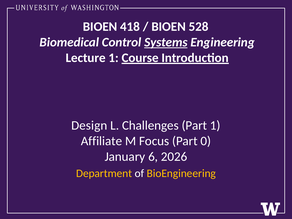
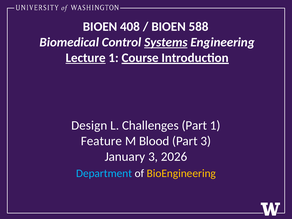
418: 418 -> 408 (130, 27)
528: 528 -> 588 (199, 27)
Lecture underline: none -> present (86, 58)
Affiliate: Affiliate -> Feature (101, 141)
Focus: Focus -> Blood (154, 141)
Part 0: 0 -> 3 (206, 141)
January 6: 6 -> 3 (153, 157)
Department colour: yellow -> light blue (104, 173)
